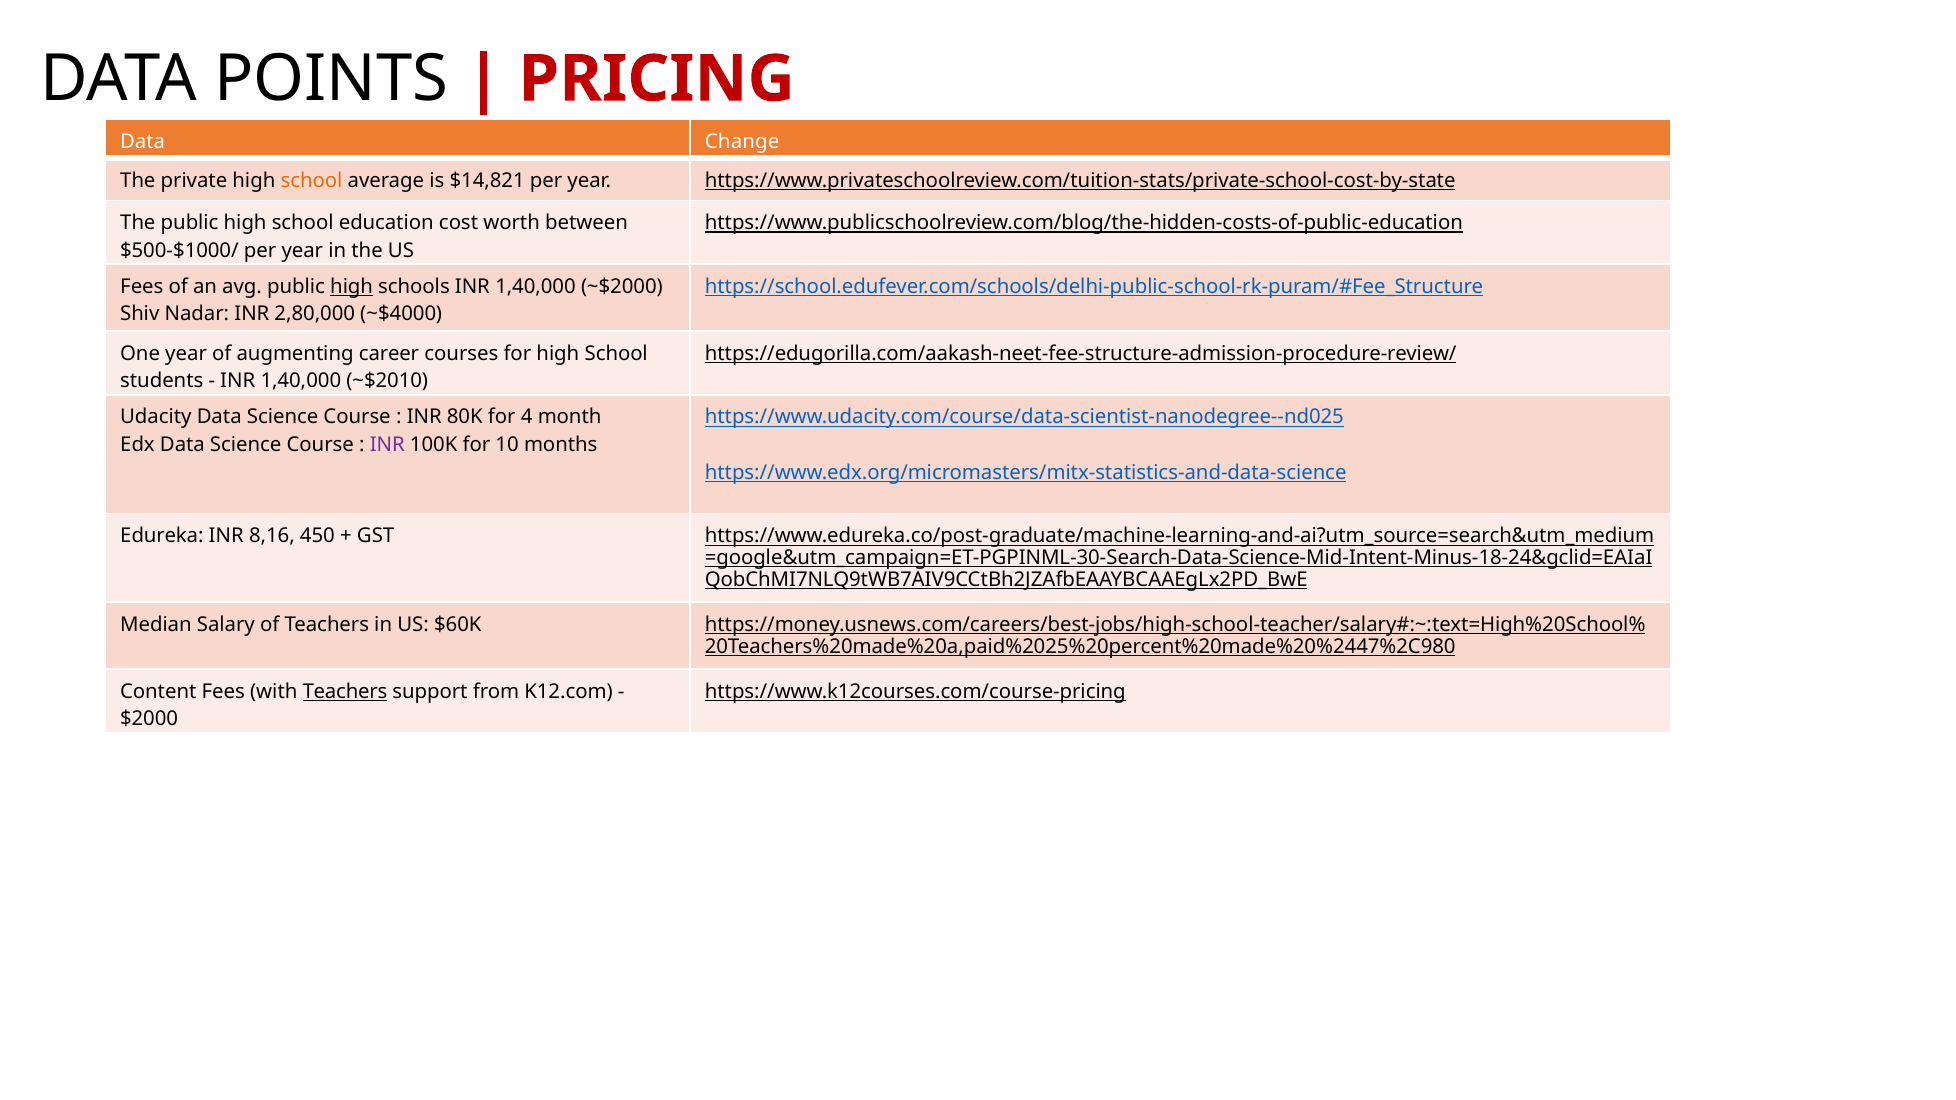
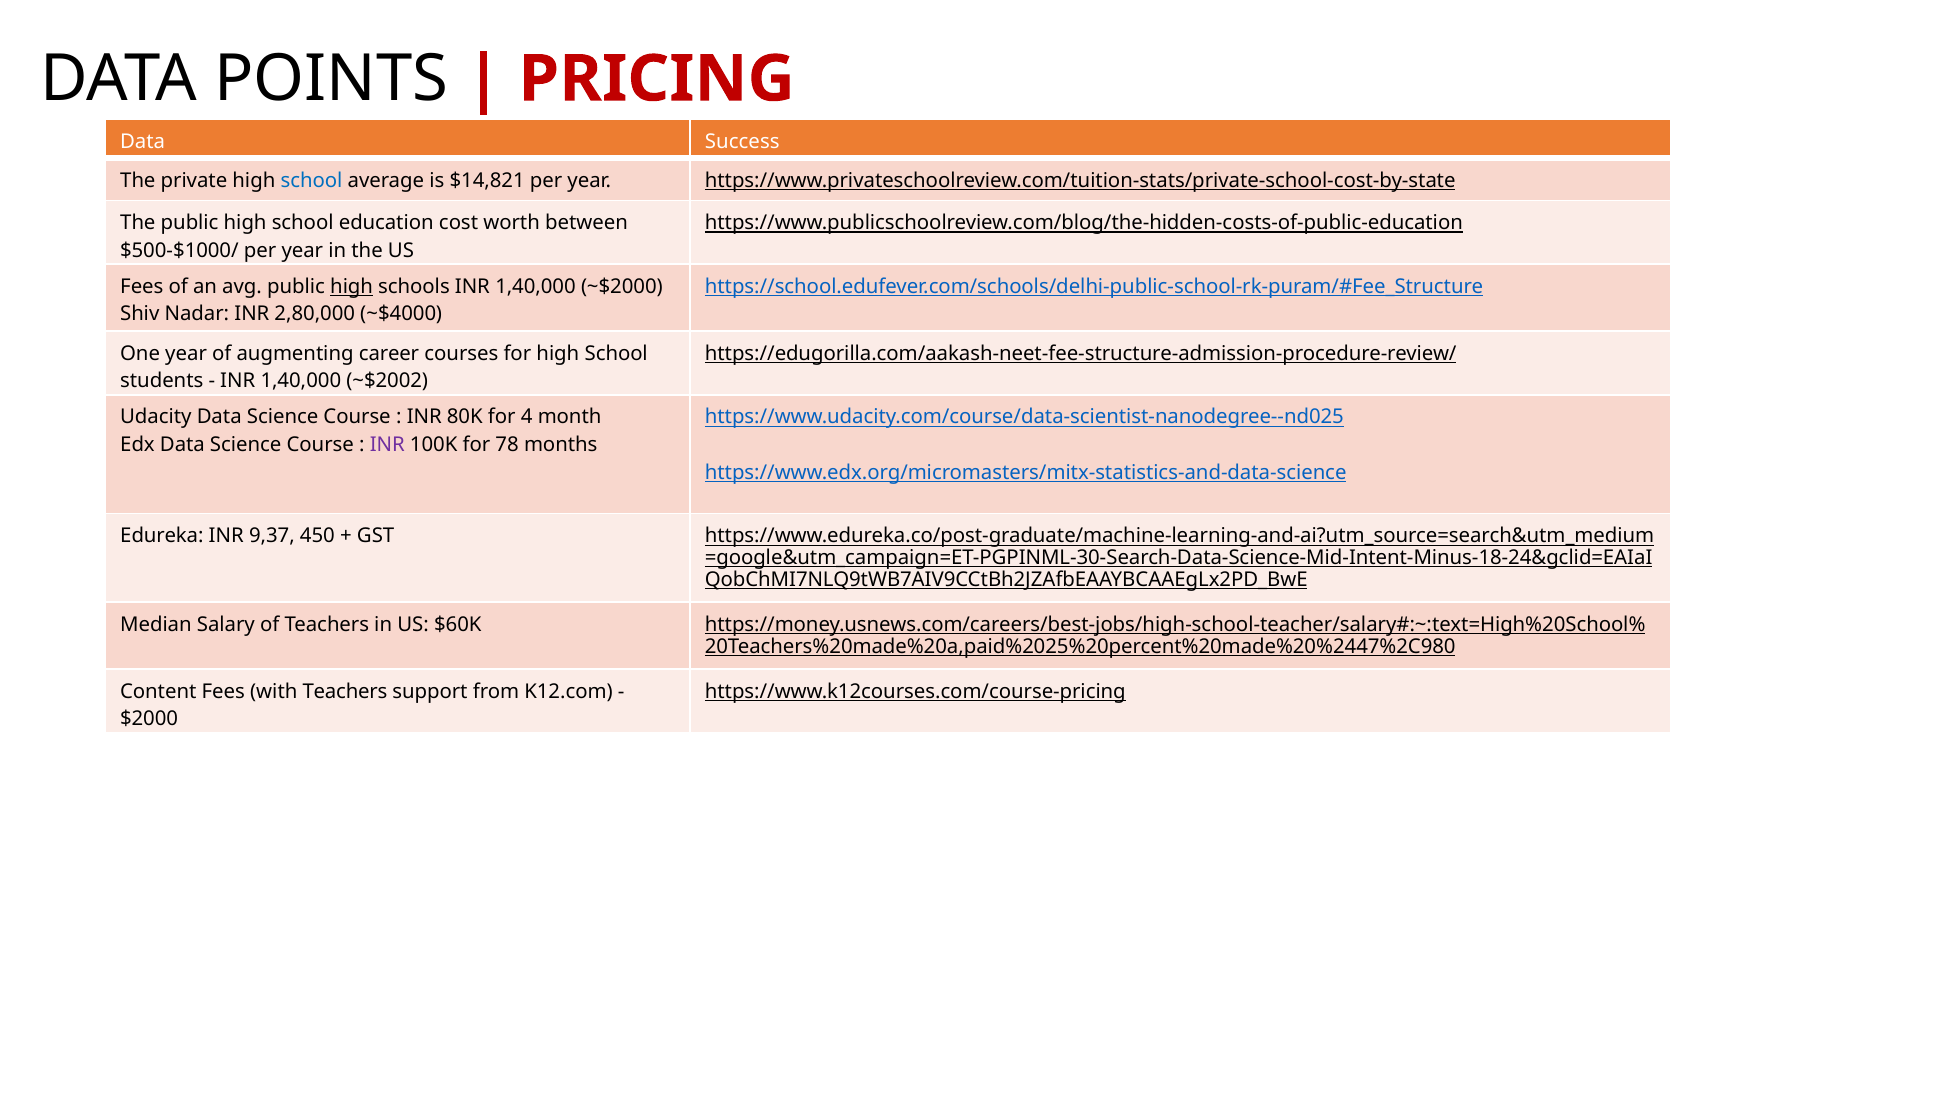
Change: Change -> Success (742, 141)
school colour: orange -> blue (312, 181)
~$2010: ~$2010 -> ~$2002 (387, 381)
10: 10 -> 78 (507, 445)
8,16: 8,16 -> 9,37 (272, 536)
Teachers underline: present -> none (345, 692)
